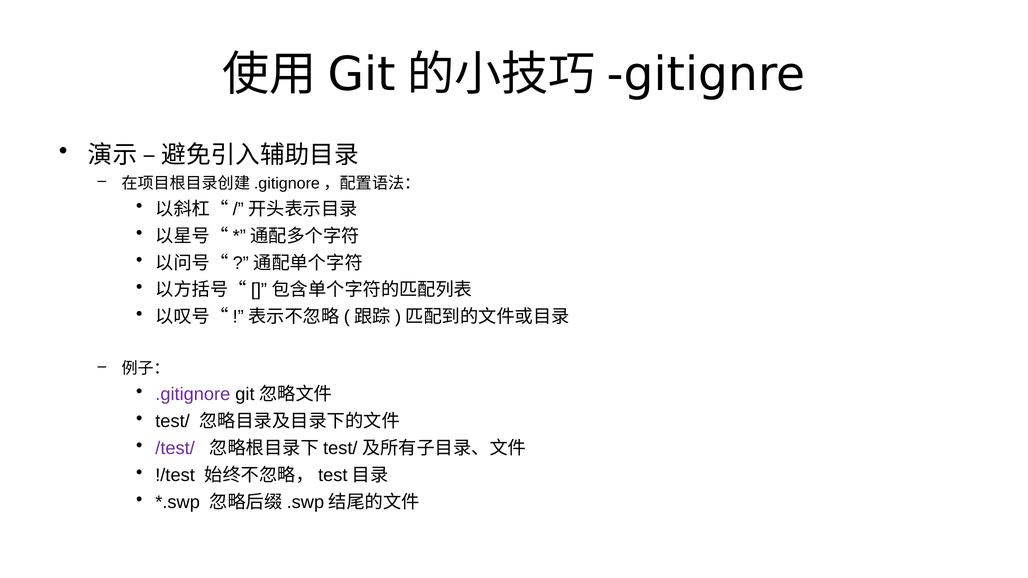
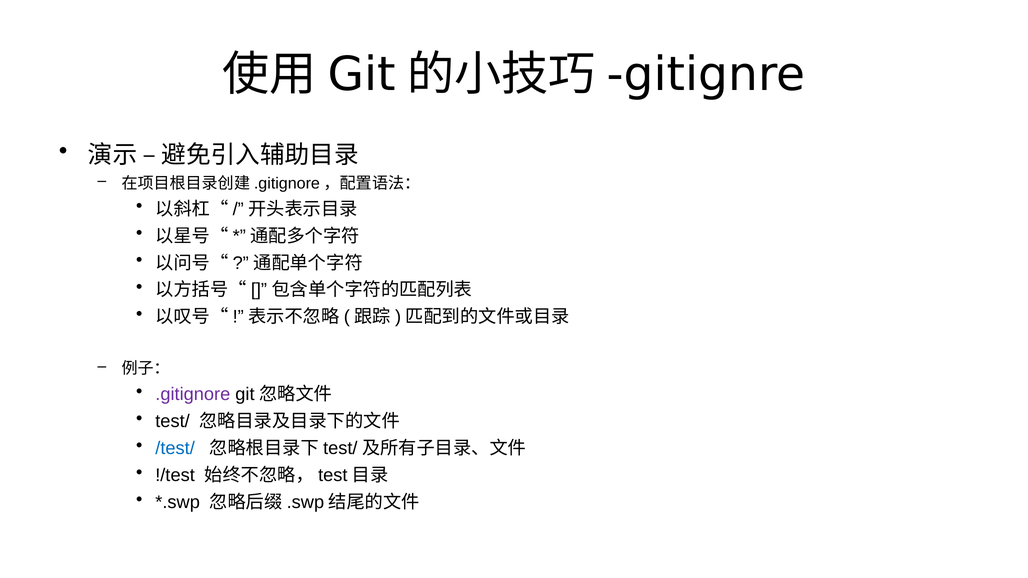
/test/ colour: purple -> blue (175, 449)
